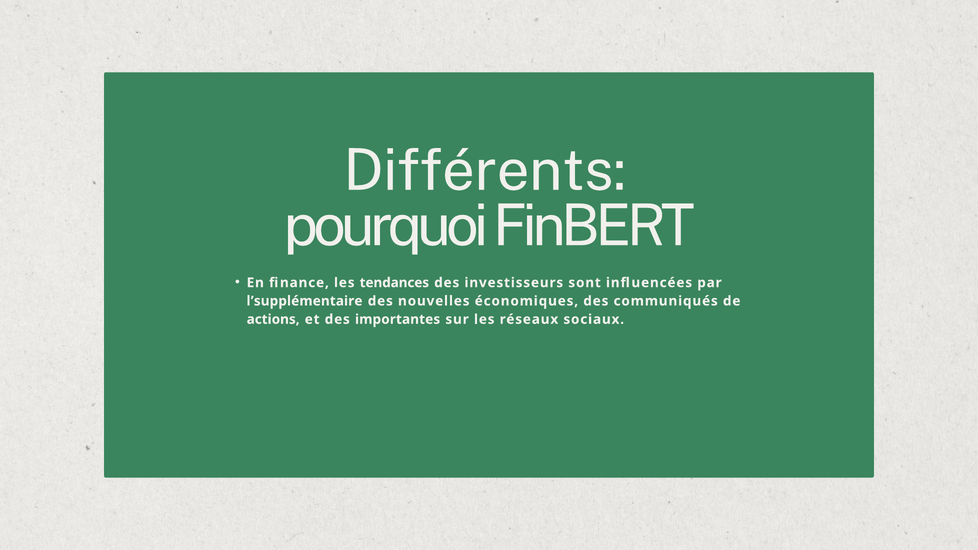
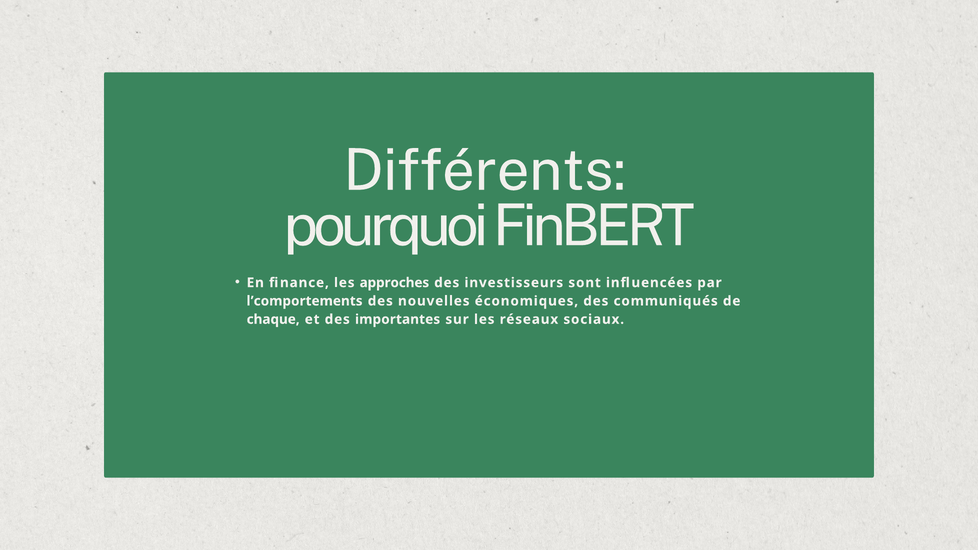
tendances: tendances -> approches (394, 283)
l’supplémentaire: l’supplémentaire -> l’comportements (305, 301)
actions: actions -> chaque (273, 319)
